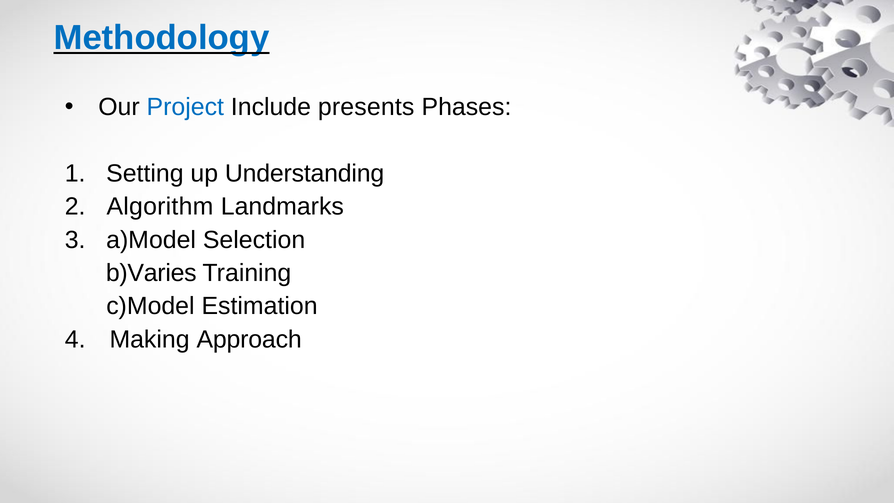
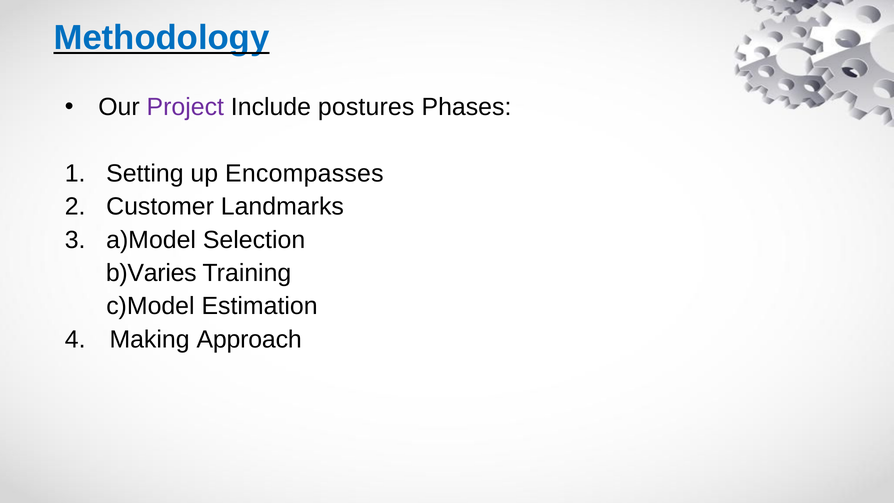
Project colour: blue -> purple (185, 107)
presents: presents -> postures (366, 107)
Understanding: Understanding -> Encompasses (304, 174)
Algorithm: Algorithm -> Customer (160, 207)
